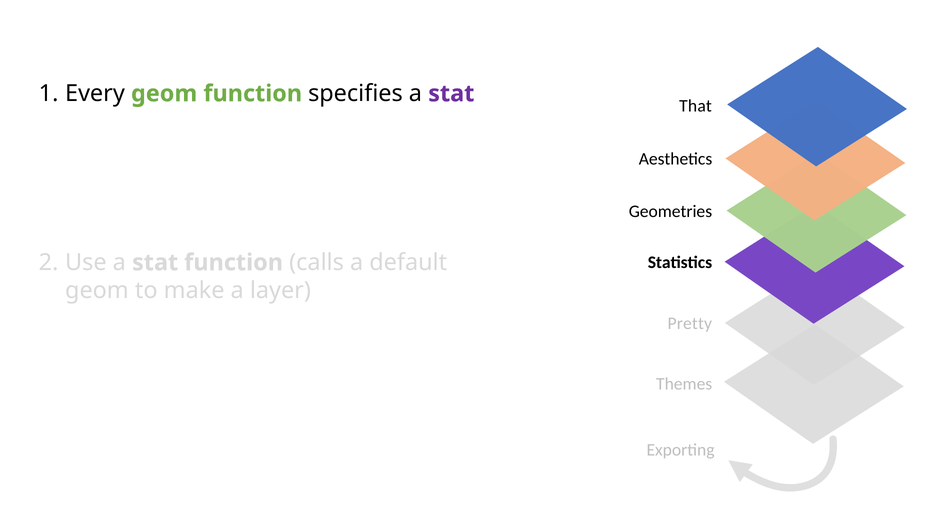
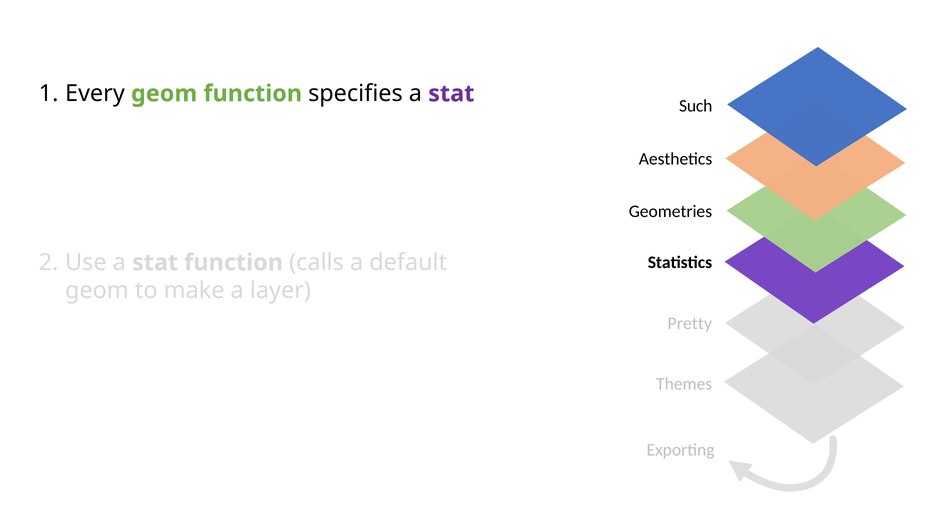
That: That -> Such (696, 106)
